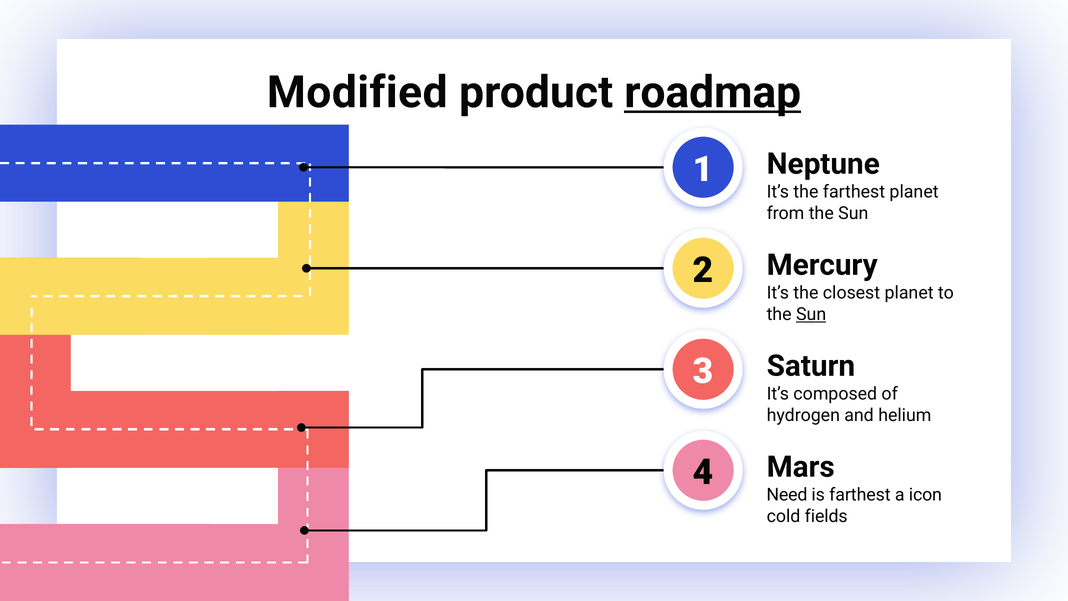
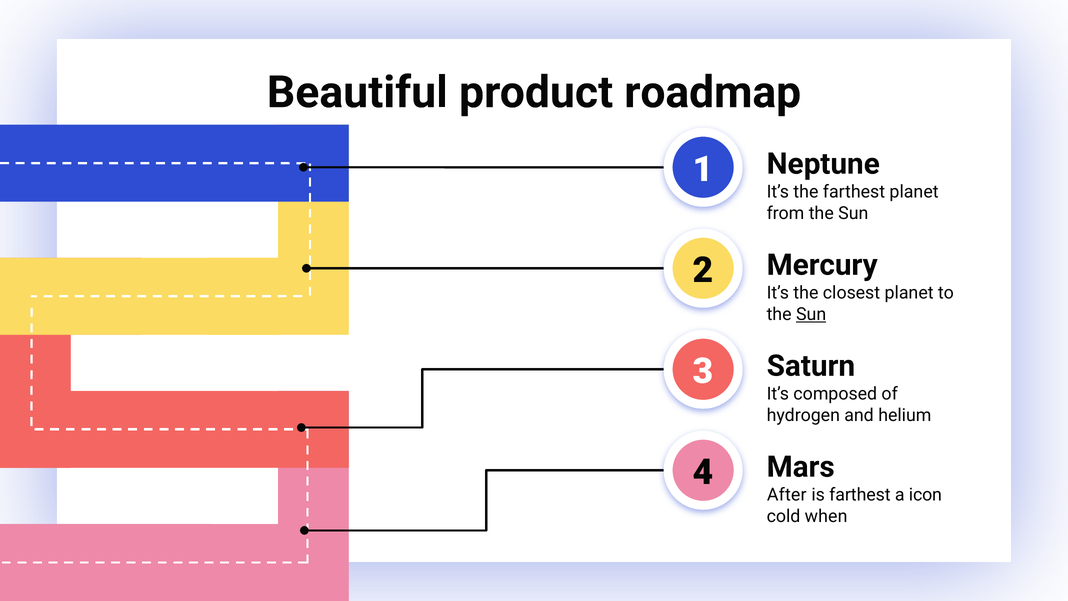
Modified: Modified -> Beautiful (357, 92)
roadmap underline: present -> none (713, 92)
Need: Need -> After (787, 495)
fields: fields -> when (826, 516)
